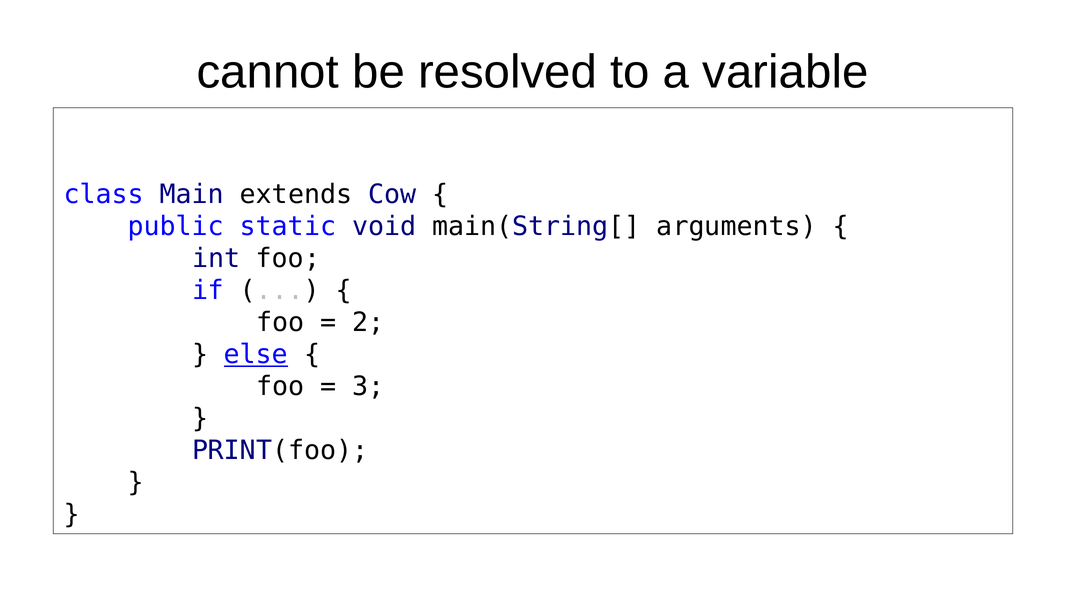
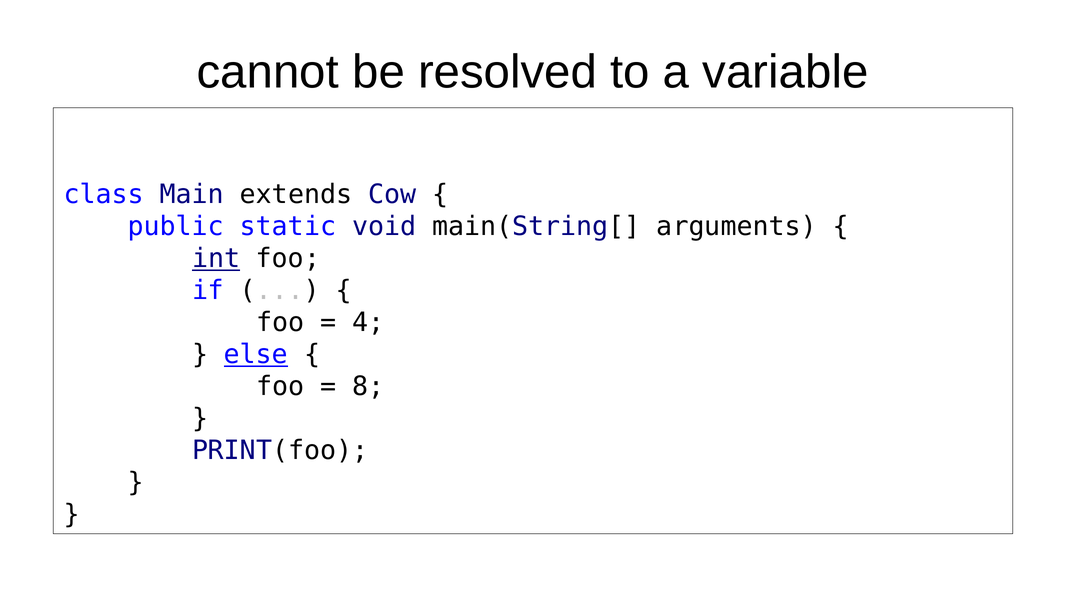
int underline: none -> present (216, 258)
2: 2 -> 4 (368, 322)
3: 3 -> 8 (368, 386)
